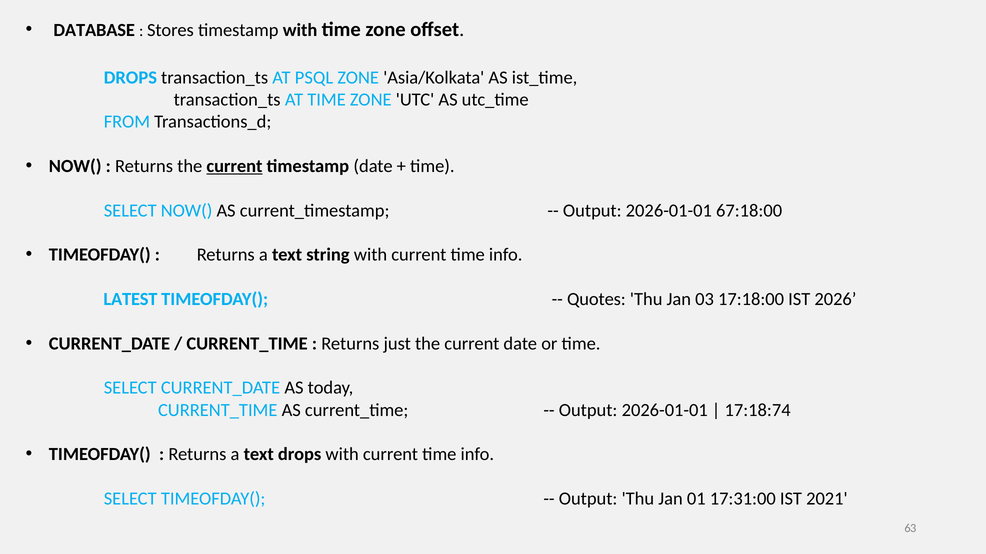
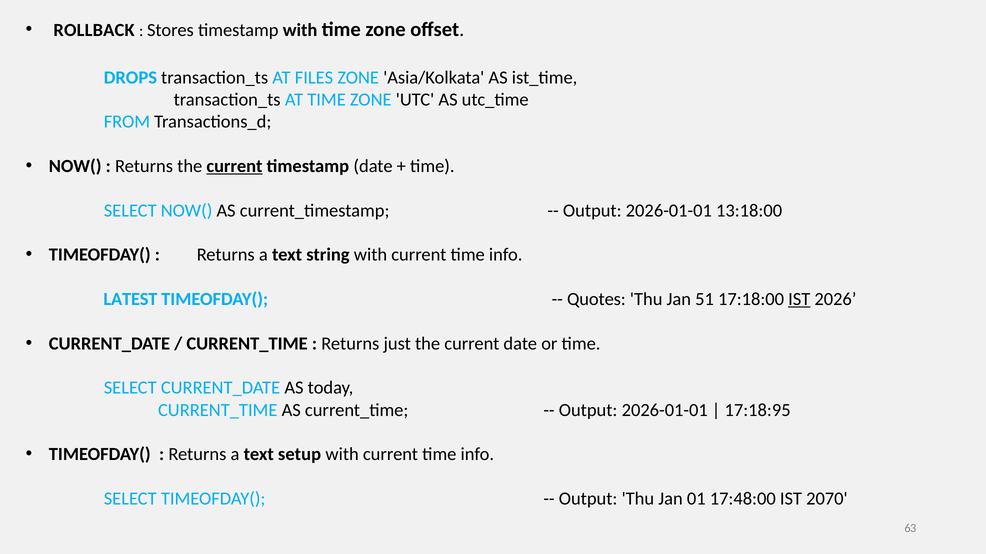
DATABASE: DATABASE -> ROLLBACK (94, 30)
PSQL: PSQL -> FILES (314, 78)
67:18:00: 67:18:00 -> 13:18:00 (749, 211)
03: 03 -> 51 (705, 299)
IST underline: none -> present (799, 299)
17:18:74: 17:18:74 -> 17:18:95 (758, 410)
text drops: drops -> setup (300, 455)
17:31:00: 17:31:00 -> 17:48:00 (743, 499)
2021: 2021 -> 2070 (827, 499)
